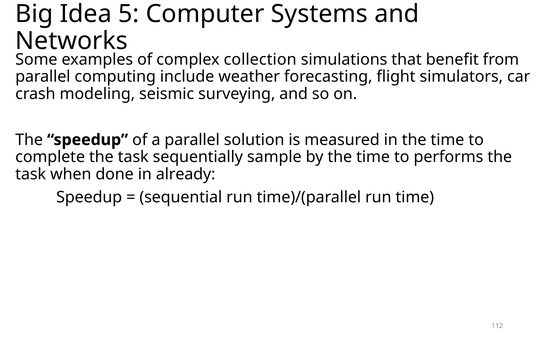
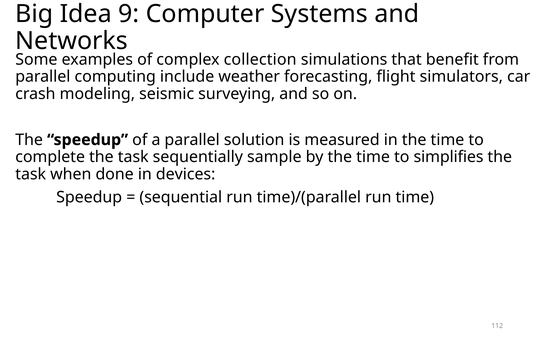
5: 5 -> 9 (129, 14)
performs: performs -> simplifies (449, 157)
already: already -> devices (186, 174)
